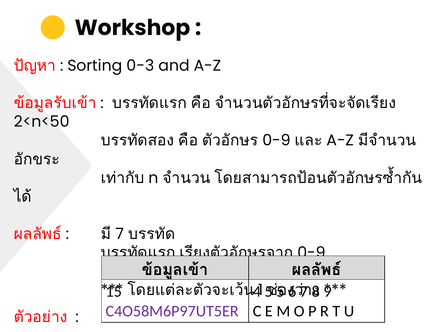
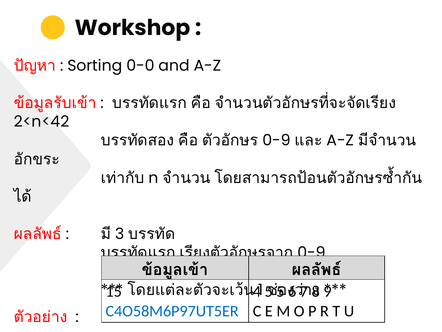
0-3: 0-3 -> 0-0 (140, 66)
2<n<50: 2<n<50 -> 2<n<42 (42, 122)
7: 7 -> 3 (120, 234)
C4O58M6P97UT5ER colour: purple -> blue (172, 311)
